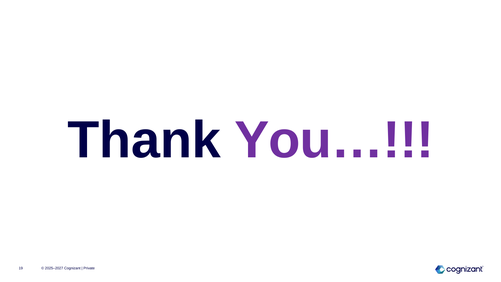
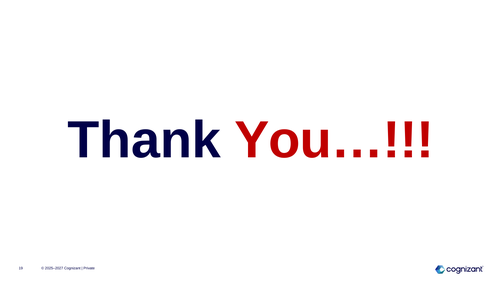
You… colour: purple -> red (334, 140)
